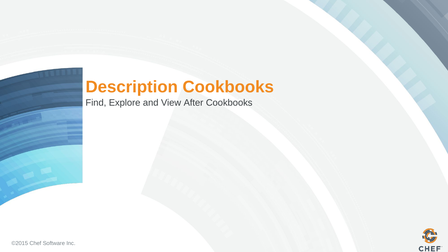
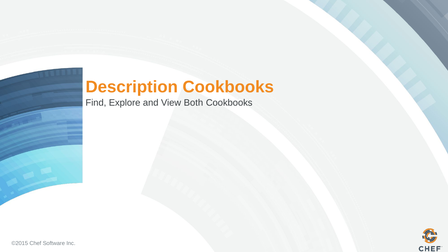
After: After -> Both (193, 103)
